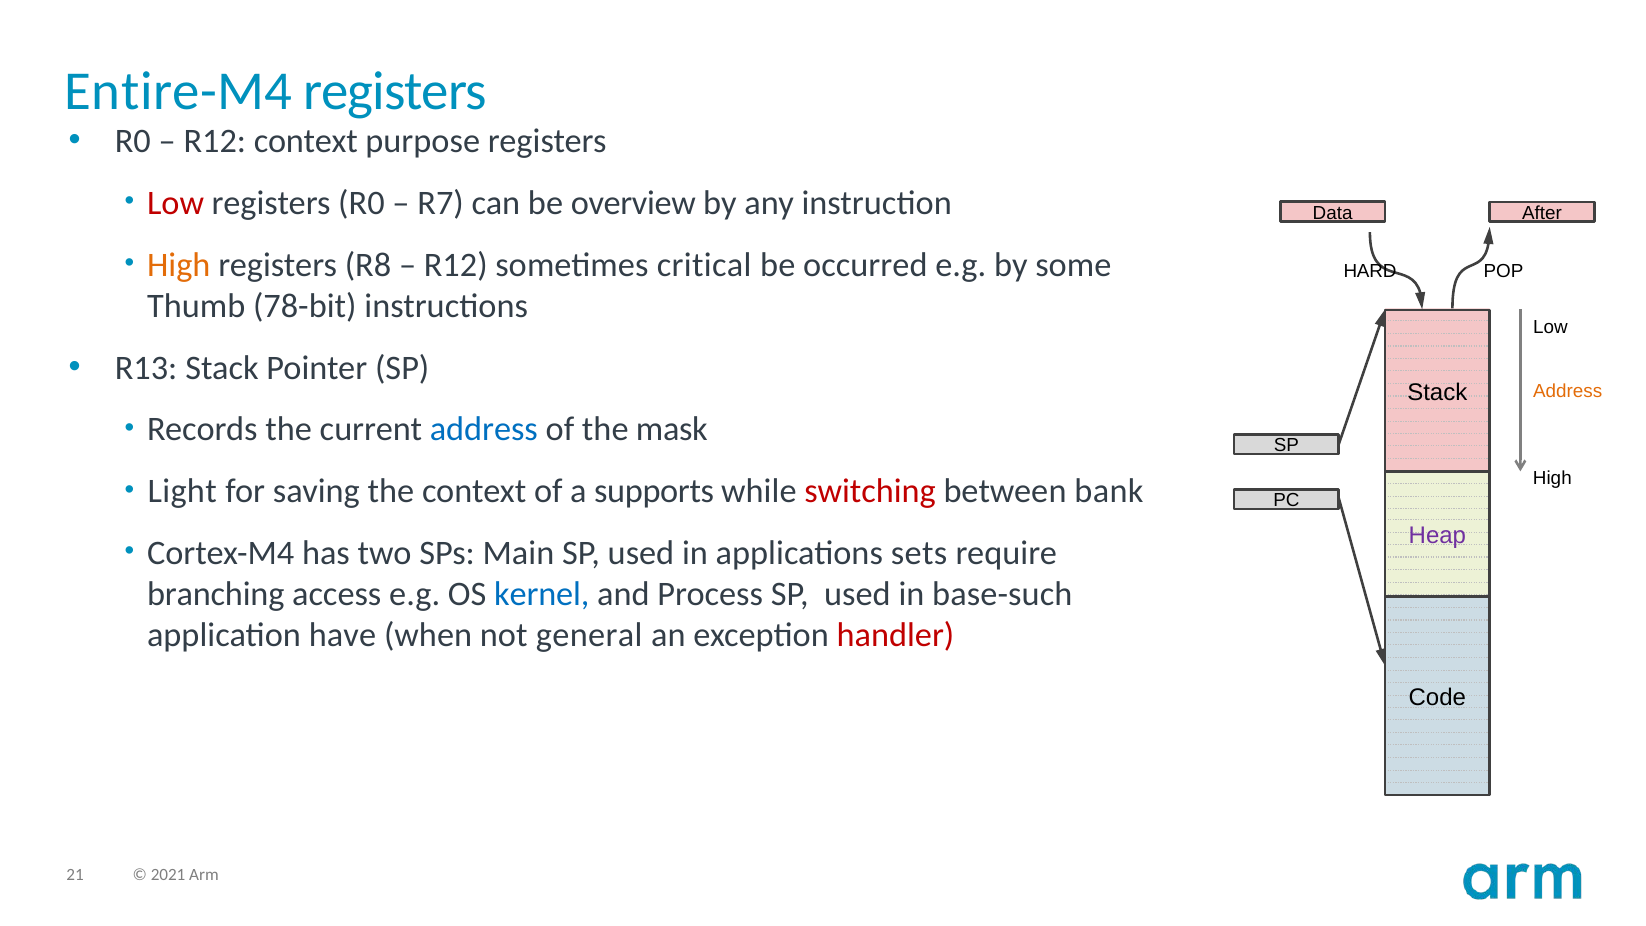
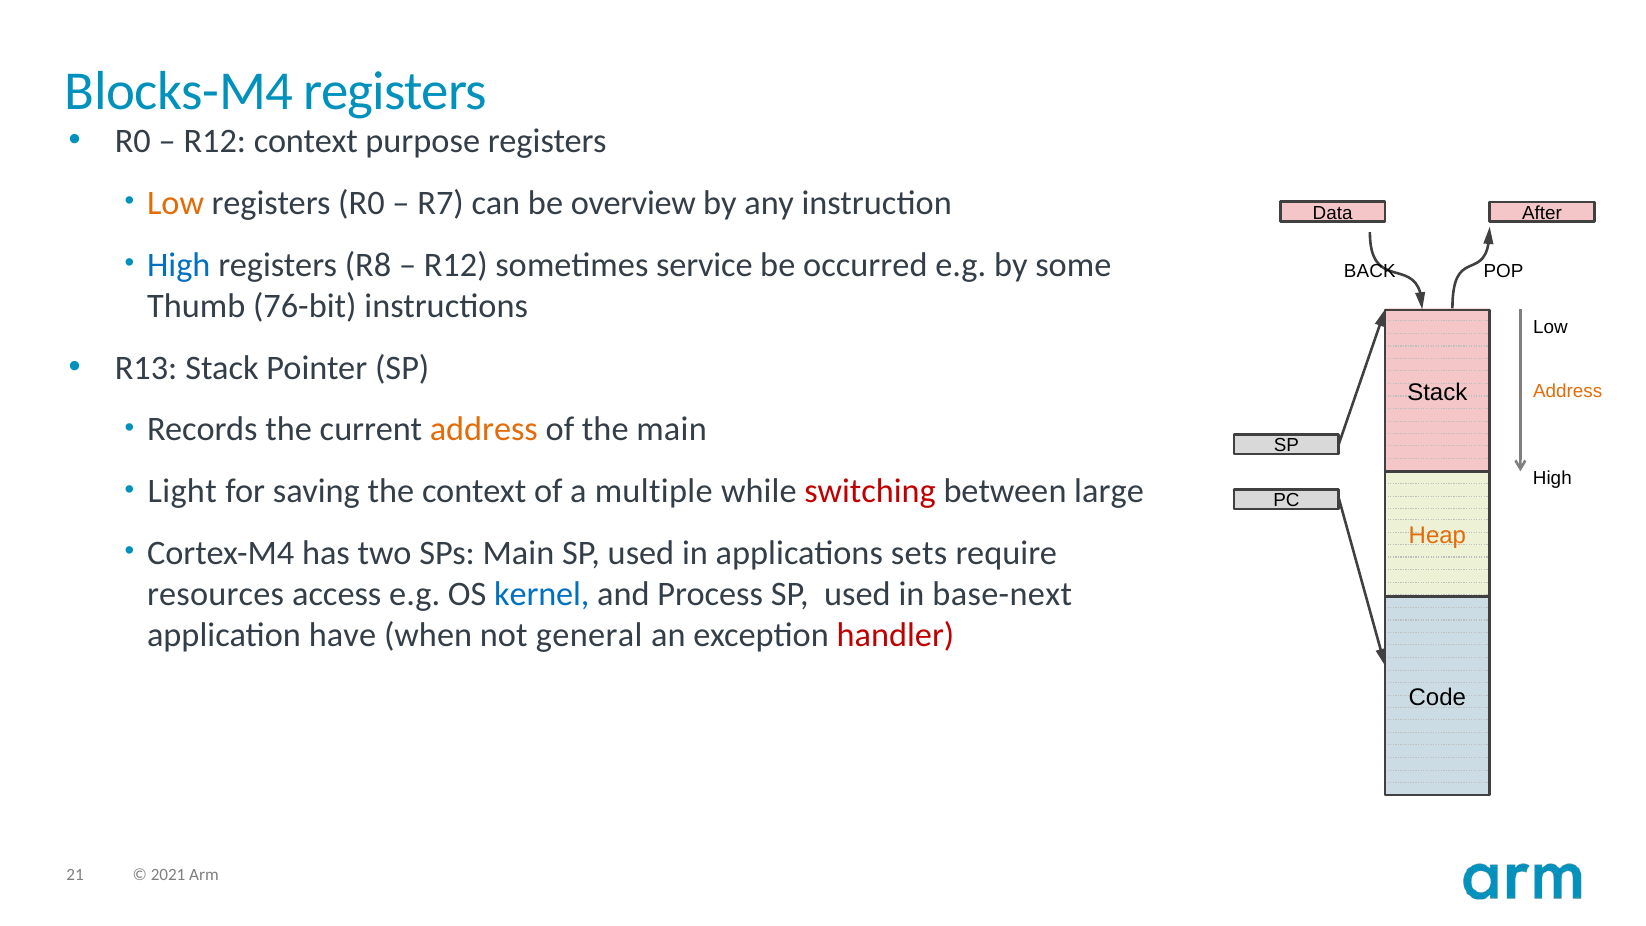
Entire-M4: Entire-M4 -> Blocks-M4 (179, 91)
Low colour: red -> orange (176, 203)
High colour: orange -> blue (179, 265)
critical: critical -> service (704, 265)
HARD: HARD -> BACK (1370, 272)
78-bit: 78-bit -> 76-bit (305, 306)
address colour: blue -> orange (484, 429)
the mask: mask -> main (672, 429)
supports: supports -> multiple (654, 491)
bank: bank -> large (1109, 491)
Heap colour: purple -> orange (1437, 535)
branching: branching -> resources (216, 594)
base-such: base-such -> base-next (1002, 594)
